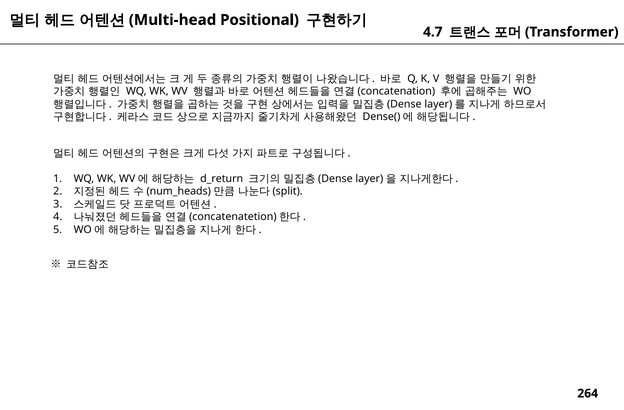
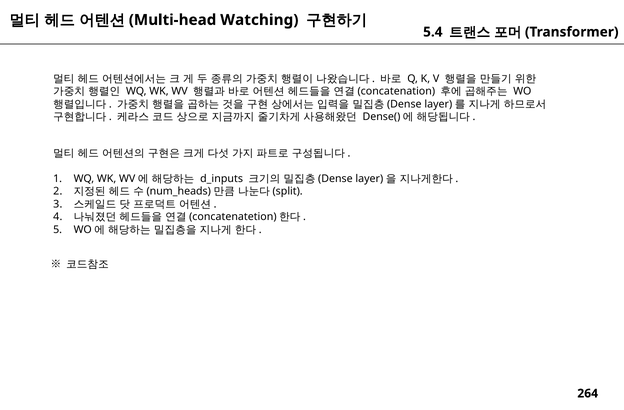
Positional: Positional -> Watching (259, 20)
4.7: 4.7 -> 5.4 (433, 32)
d_return: d_return -> d_inputs (222, 179)
